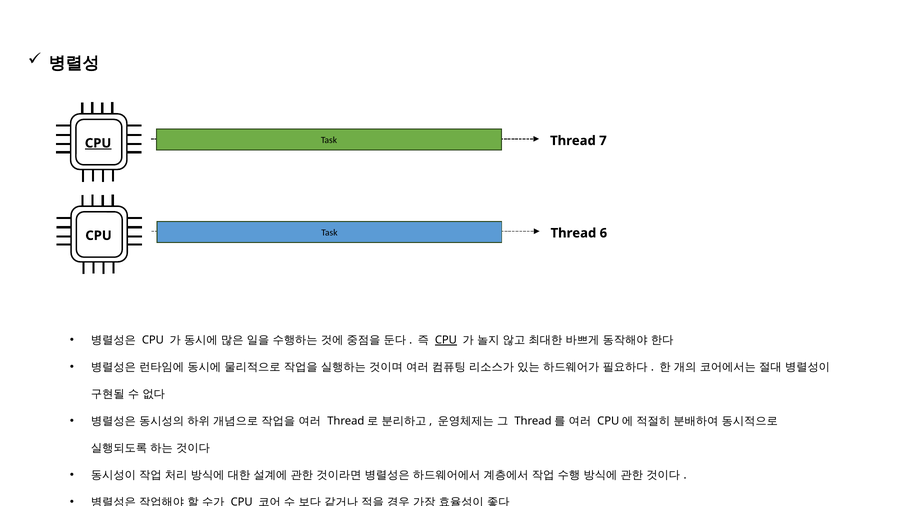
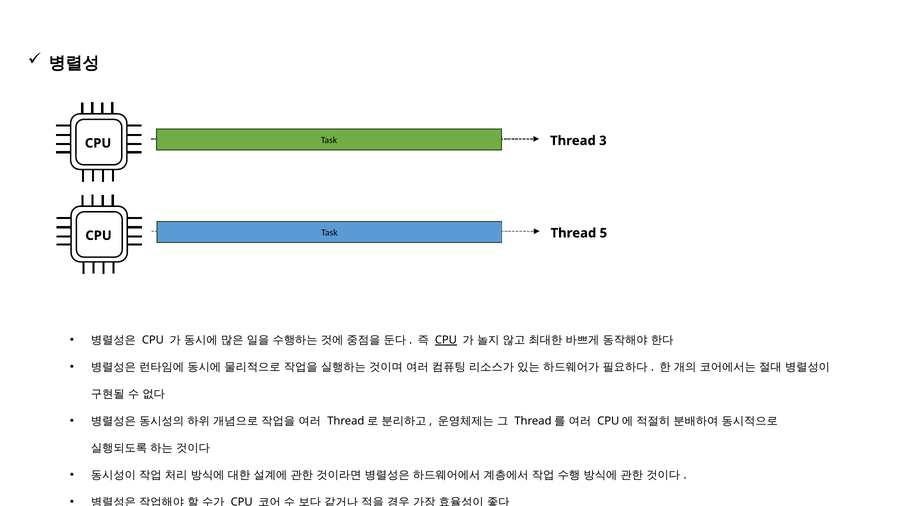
7: 7 -> 3 (603, 141)
CPU underline: present -> none (98, 143)
6: 6 -> 5 (603, 233)
